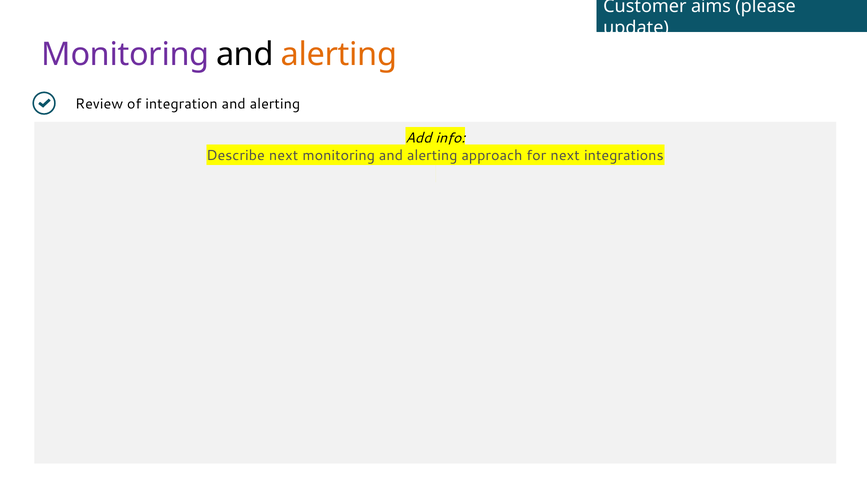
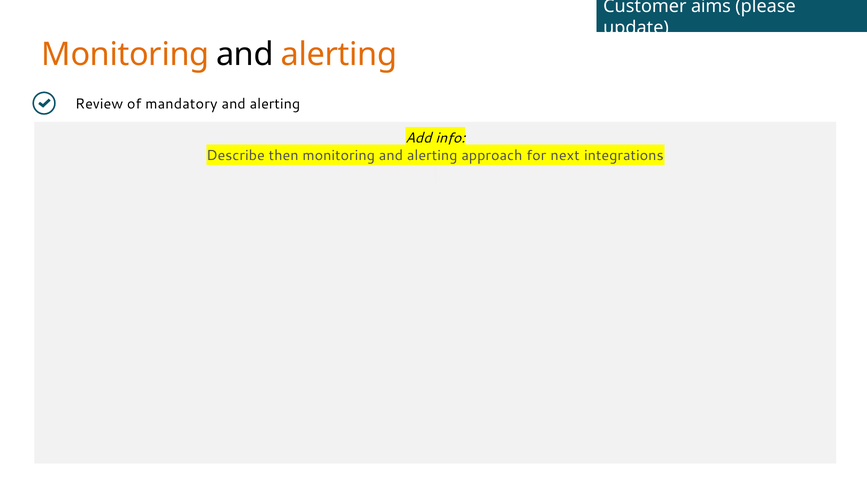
Monitoring colour: purple -> orange (125, 54)
integration: integration -> mandatory (181, 104)
Describe next: next -> then (284, 155)
